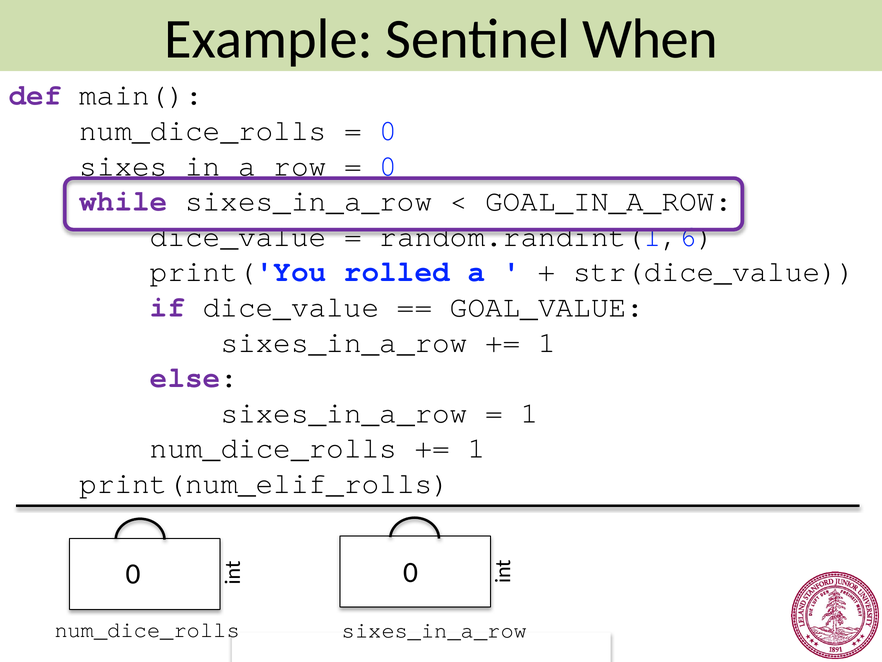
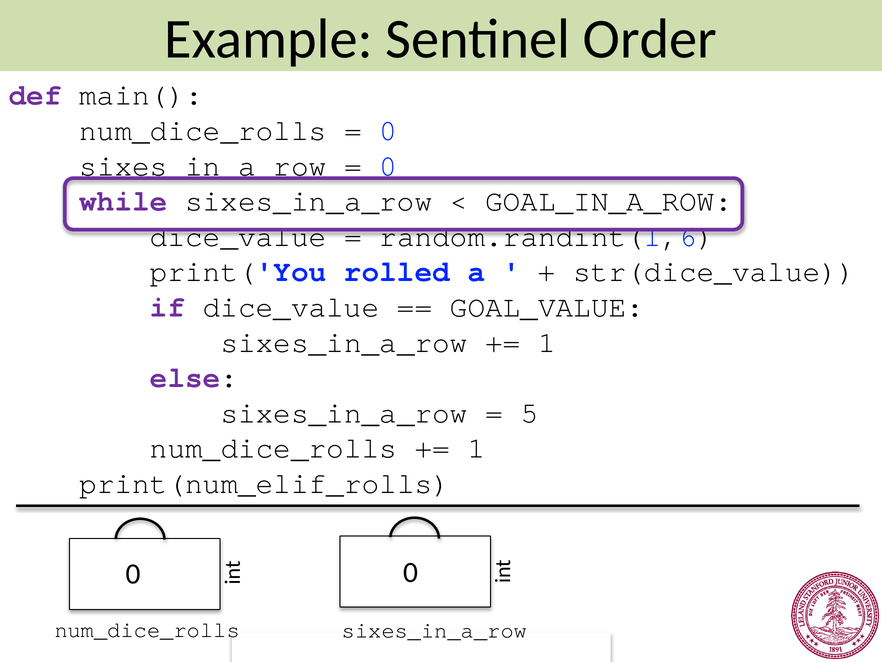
When: When -> Order (650, 39)
1: 1 -> 5 (529, 413)
